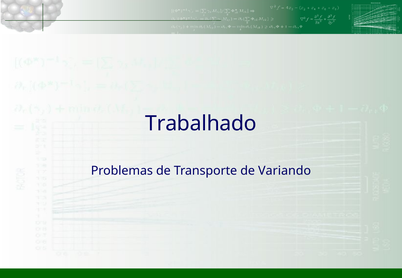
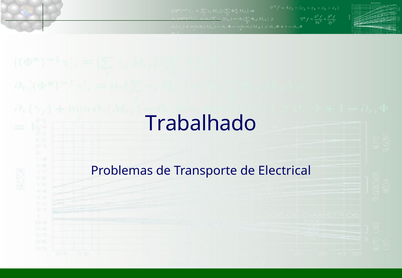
Variando: Variando -> Electrical (285, 171)
